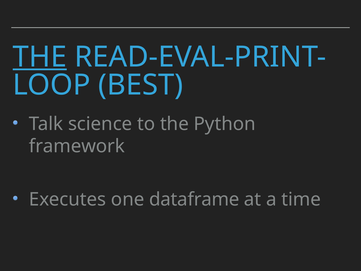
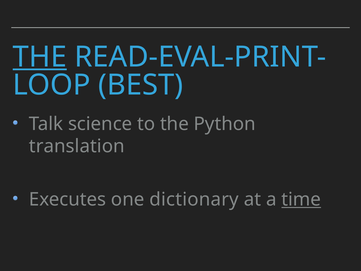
framework: framework -> translation (77, 146)
dataframe: dataframe -> dictionary (194, 199)
time underline: none -> present (301, 199)
